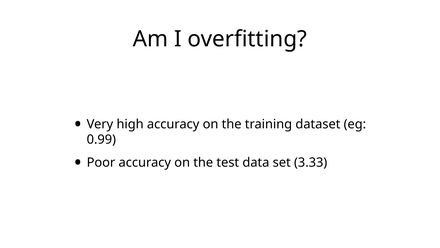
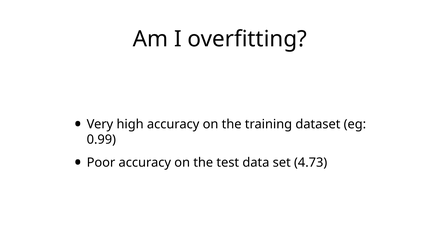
3.33: 3.33 -> 4.73 (311, 162)
